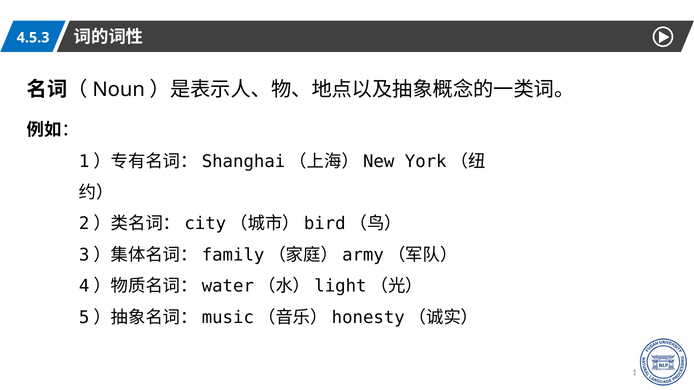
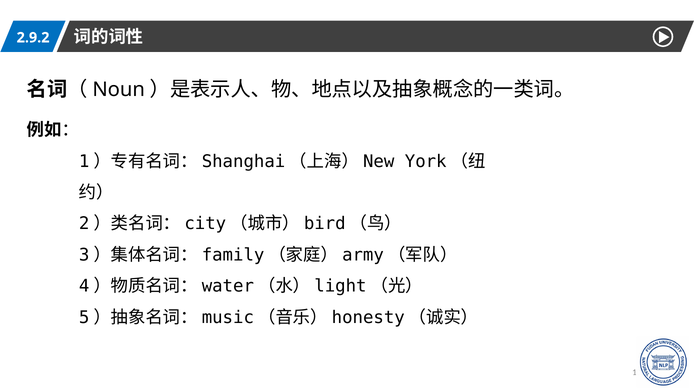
4.5.3: 4.5.3 -> 2.9.2 (33, 38)
